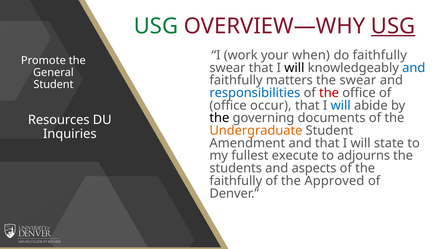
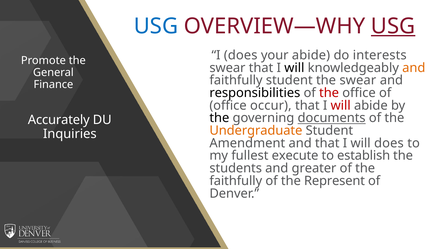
USG colour: green -> blue (156, 26)
I work: work -> does (241, 55)
your when: when -> abide (311, 55)
do faithfully: faithfully -> interests (380, 55)
and colour: blue -> orange (414, 68)
faithfully matters: matters -> student (289, 80)
Student: Student -> Finance (53, 84)
responsibilities colour: blue -> black (255, 93)
will colour: blue -> red (341, 105)
documents underline: none -> present (332, 118)
Resources: Resources -> Accurately (59, 120)
will state: state -> does (389, 143)
adjourns: adjourns -> establish (364, 155)
aspects: aspects -> greater (314, 168)
Approved: Approved -> Represent (334, 181)
